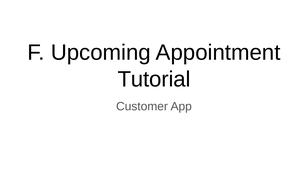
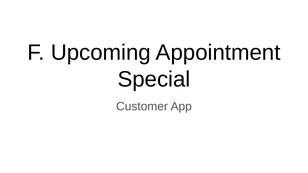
Tutorial: Tutorial -> Special (154, 79)
